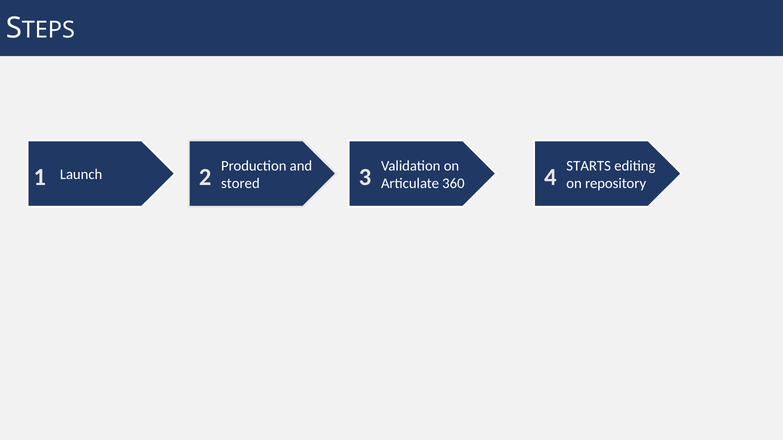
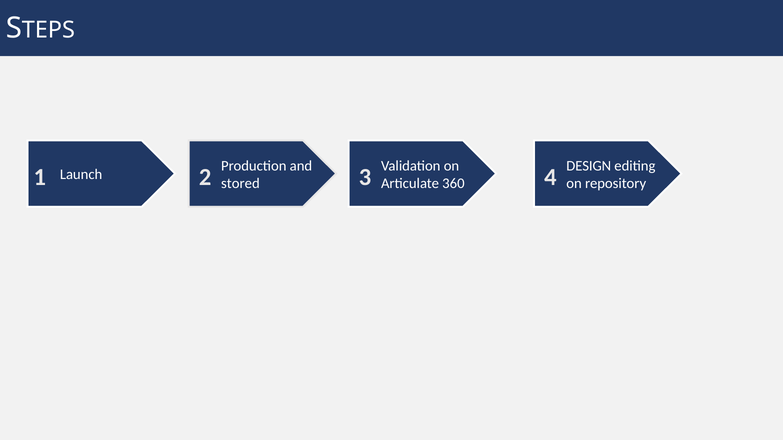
STARTS: STARTS -> DESIGN (589, 166)
